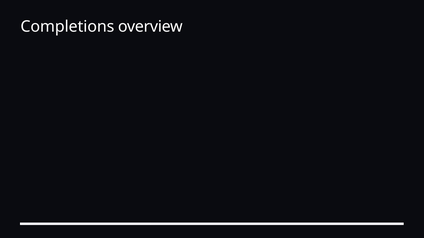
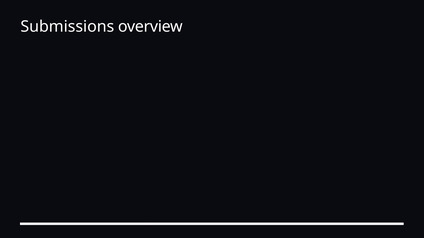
Completions: Completions -> Submissions (67, 27)
